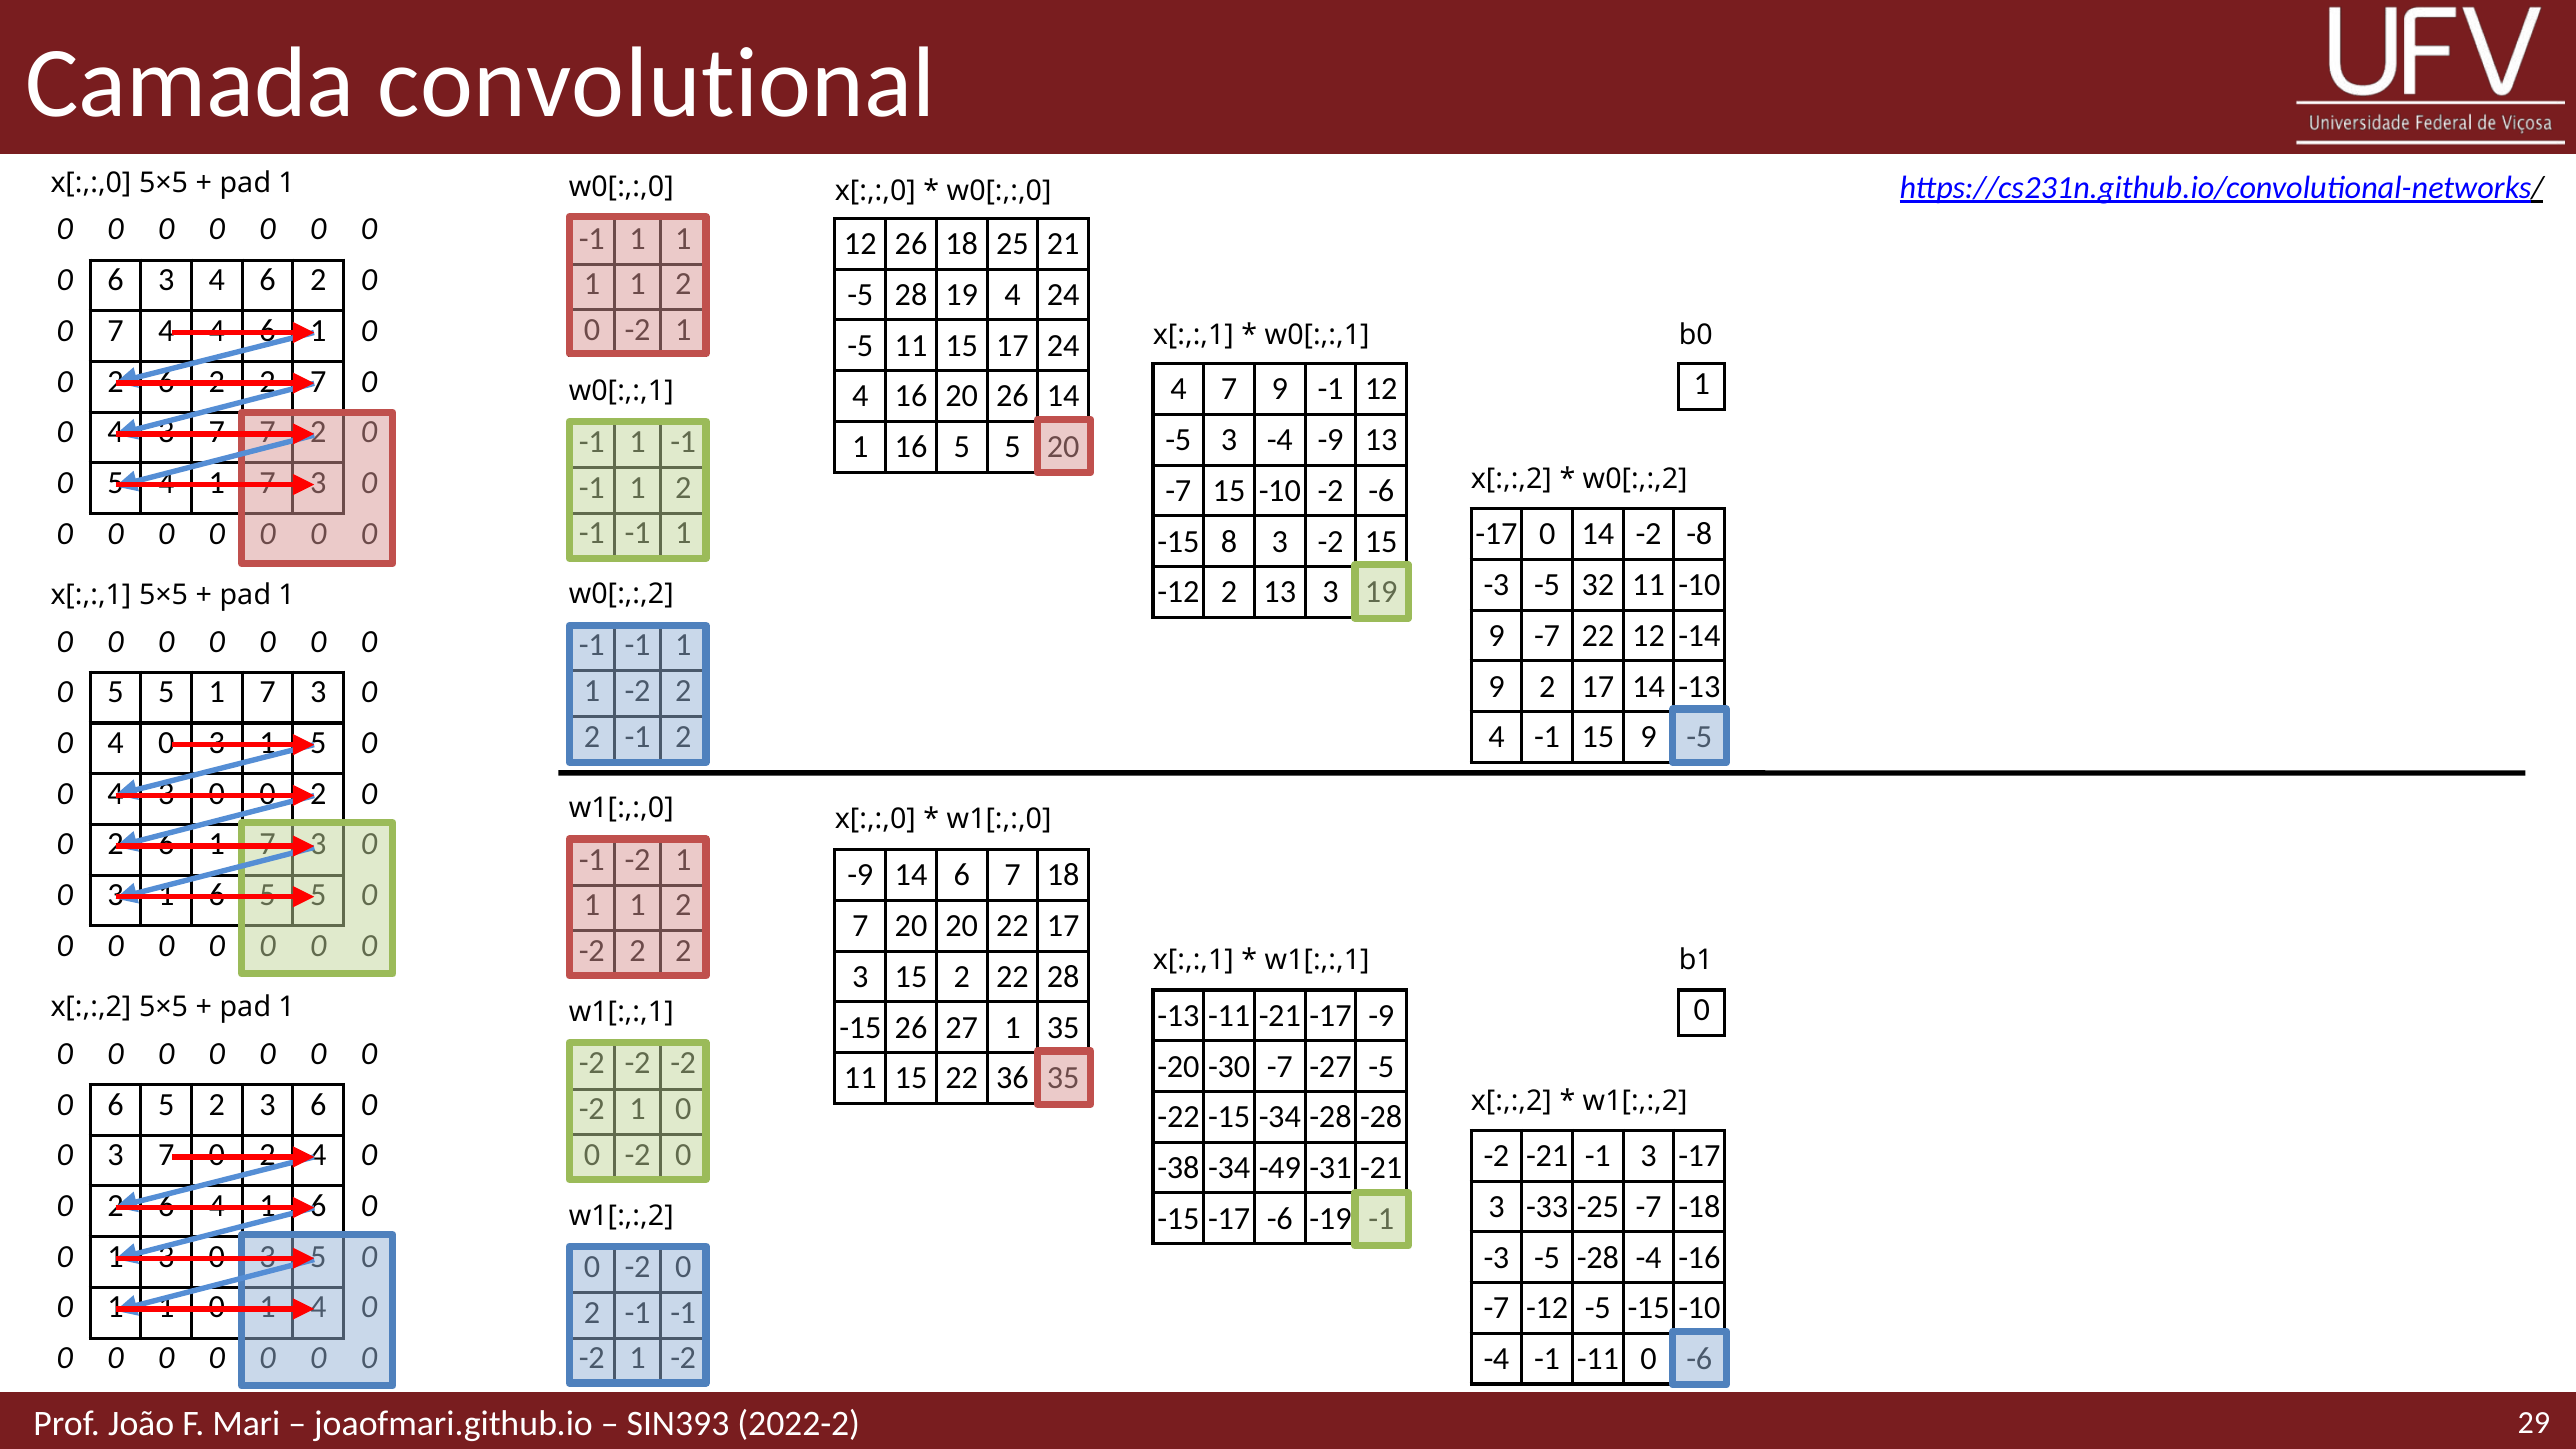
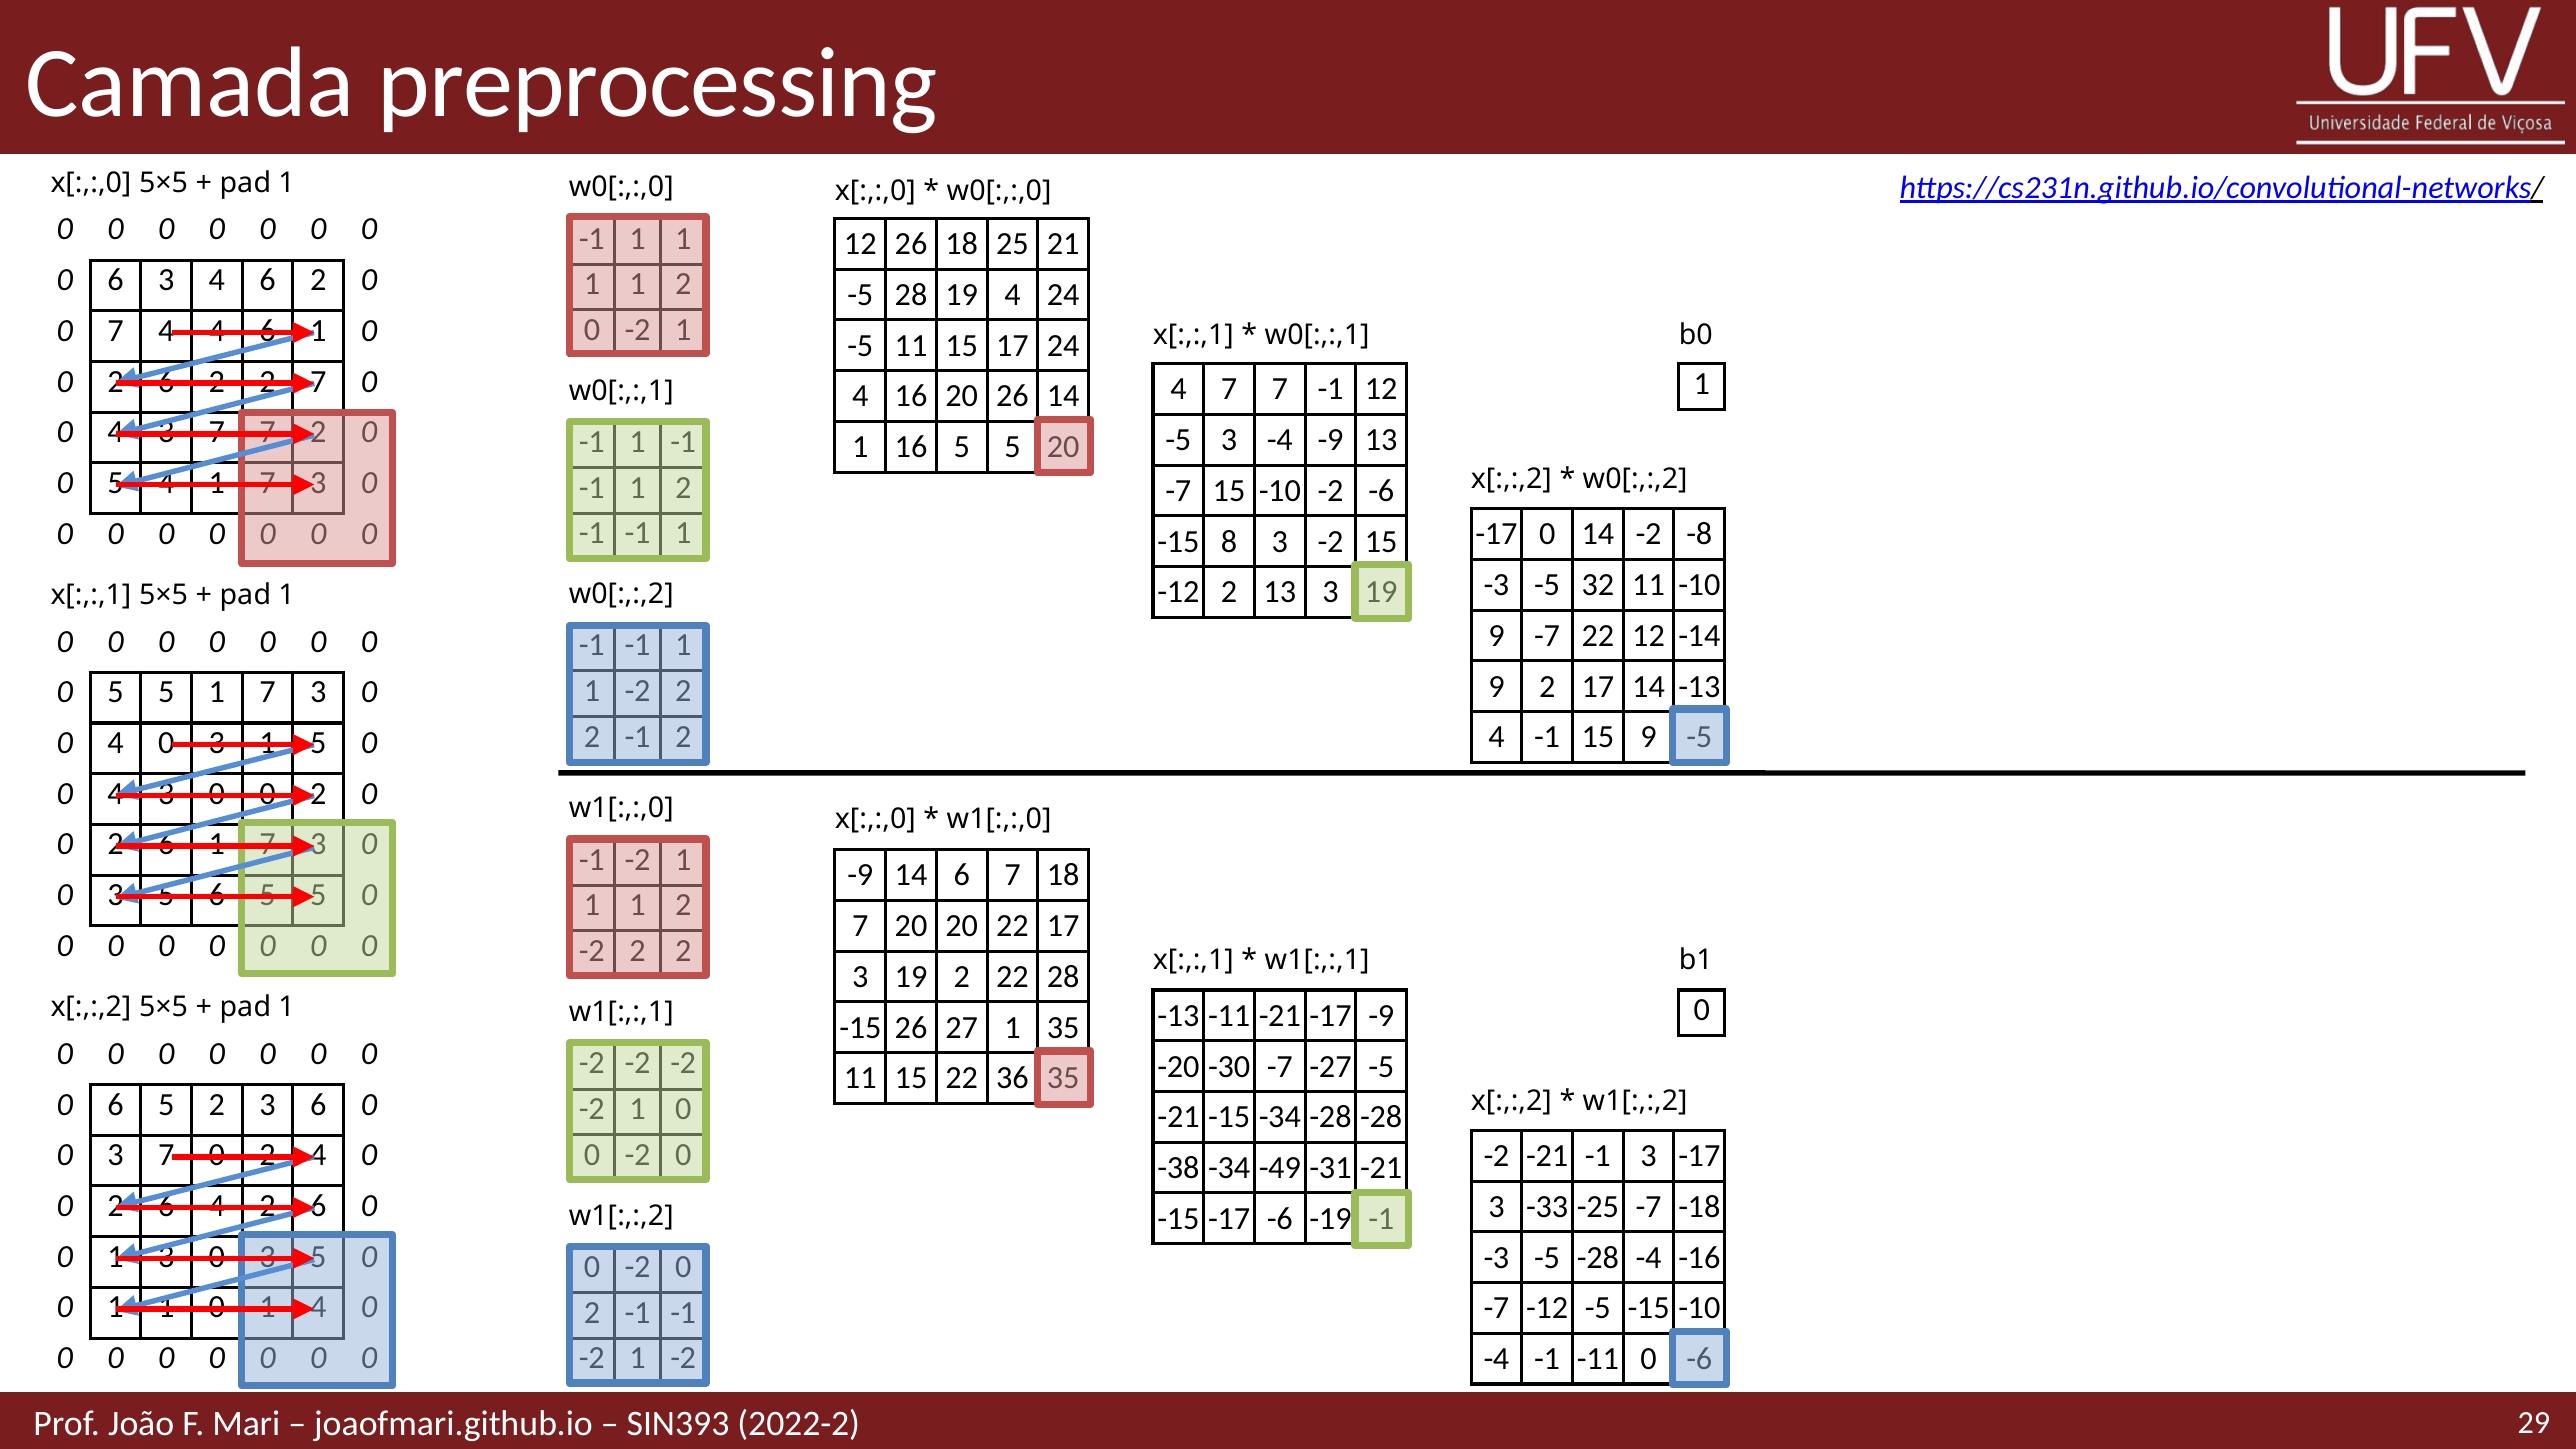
convolutional: convolutional -> preprocessing (657, 83)
4 7 9: 9 -> 7 (1280, 389)
1: 1 -> 5 (166, 895)
15: 15 -> 19 (911, 977)
-22: -22 -> -21 (1178, 1117)
6 4 1: 1 -> 2 (268, 1206)
